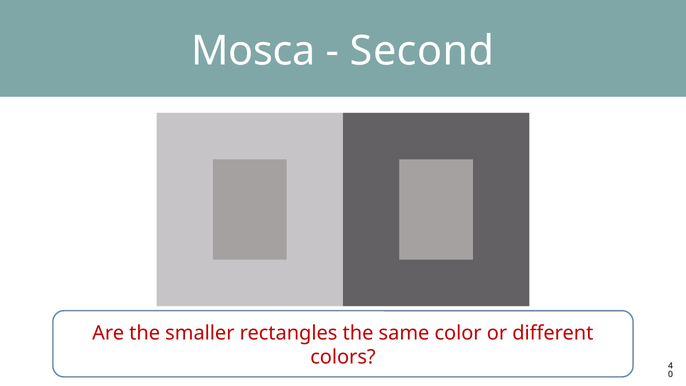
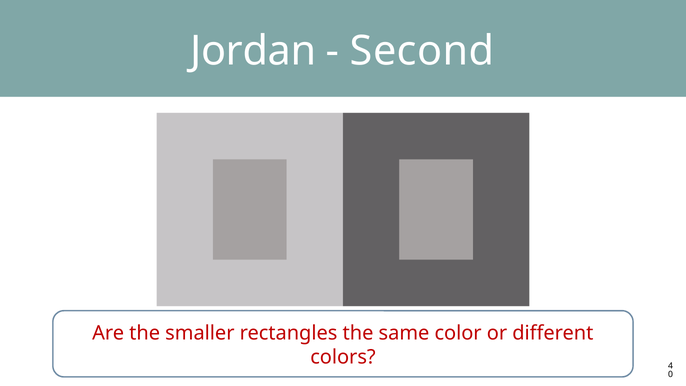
Mosca: Mosca -> Jordan (253, 51)
